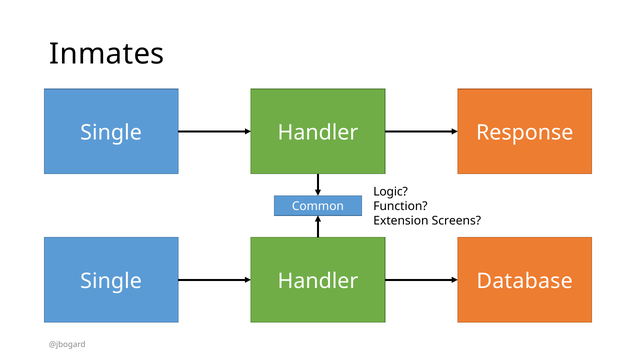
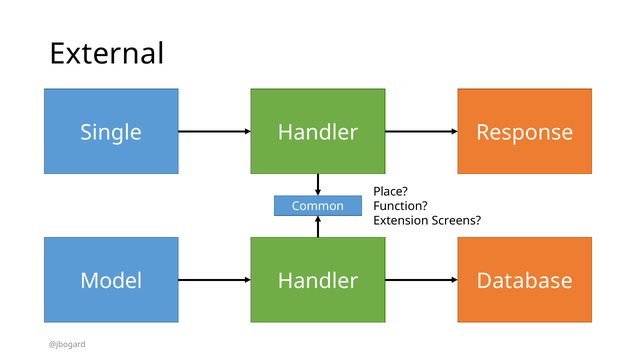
Inmates: Inmates -> External (107, 54)
Logic: Logic -> Place (391, 192)
Single: Single -> Model (111, 281)
